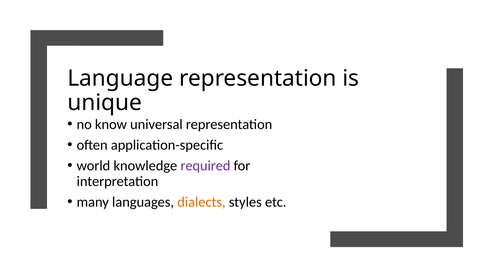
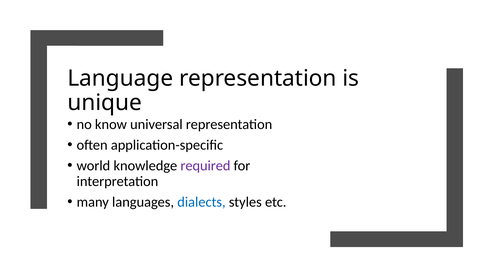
dialects colour: orange -> blue (201, 202)
